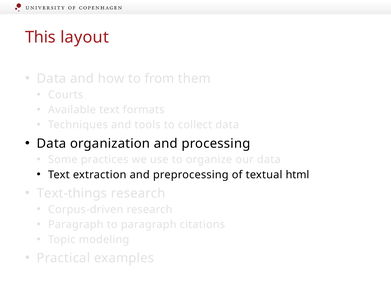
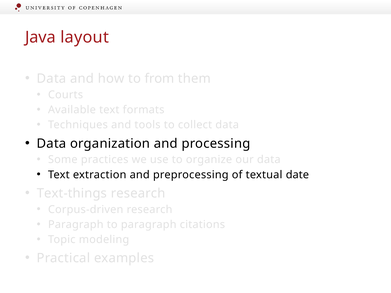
This: This -> Java (40, 37)
html: html -> date (297, 175)
